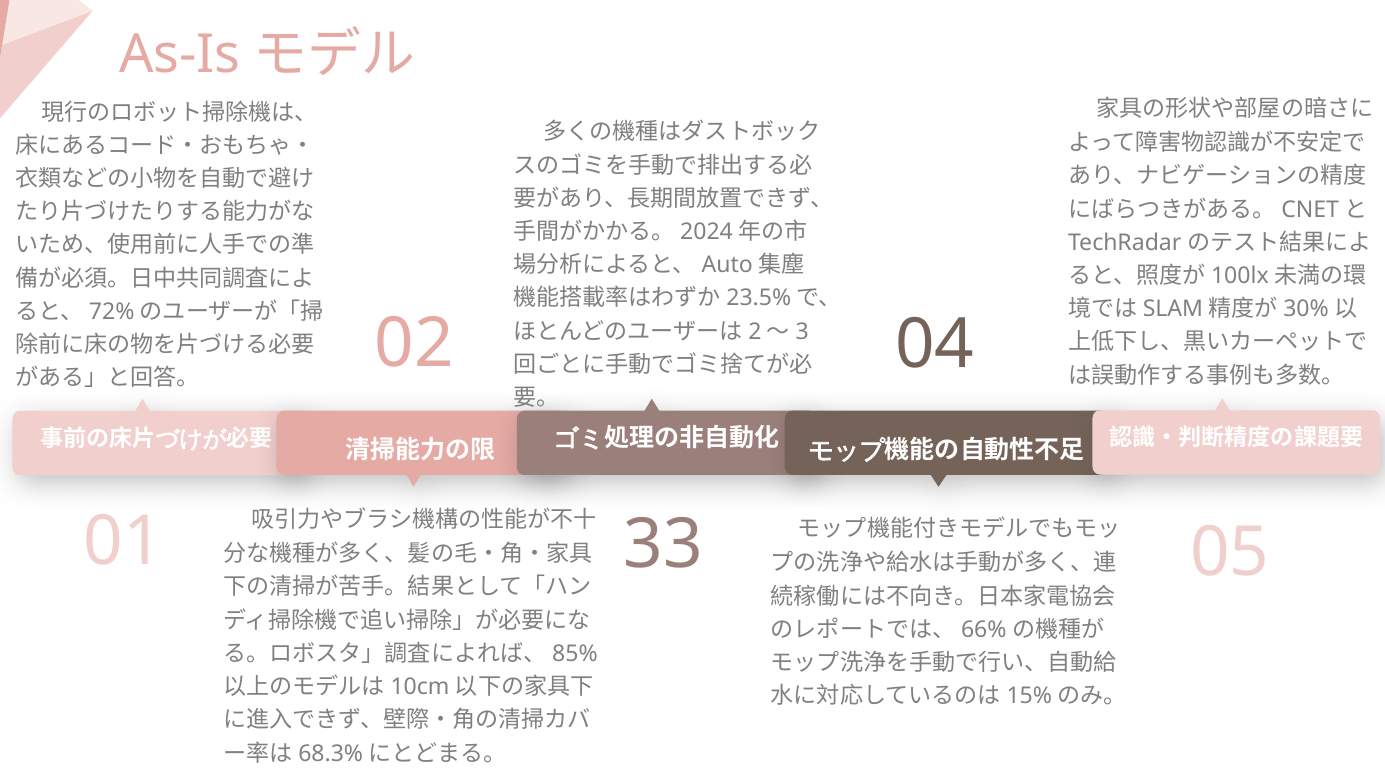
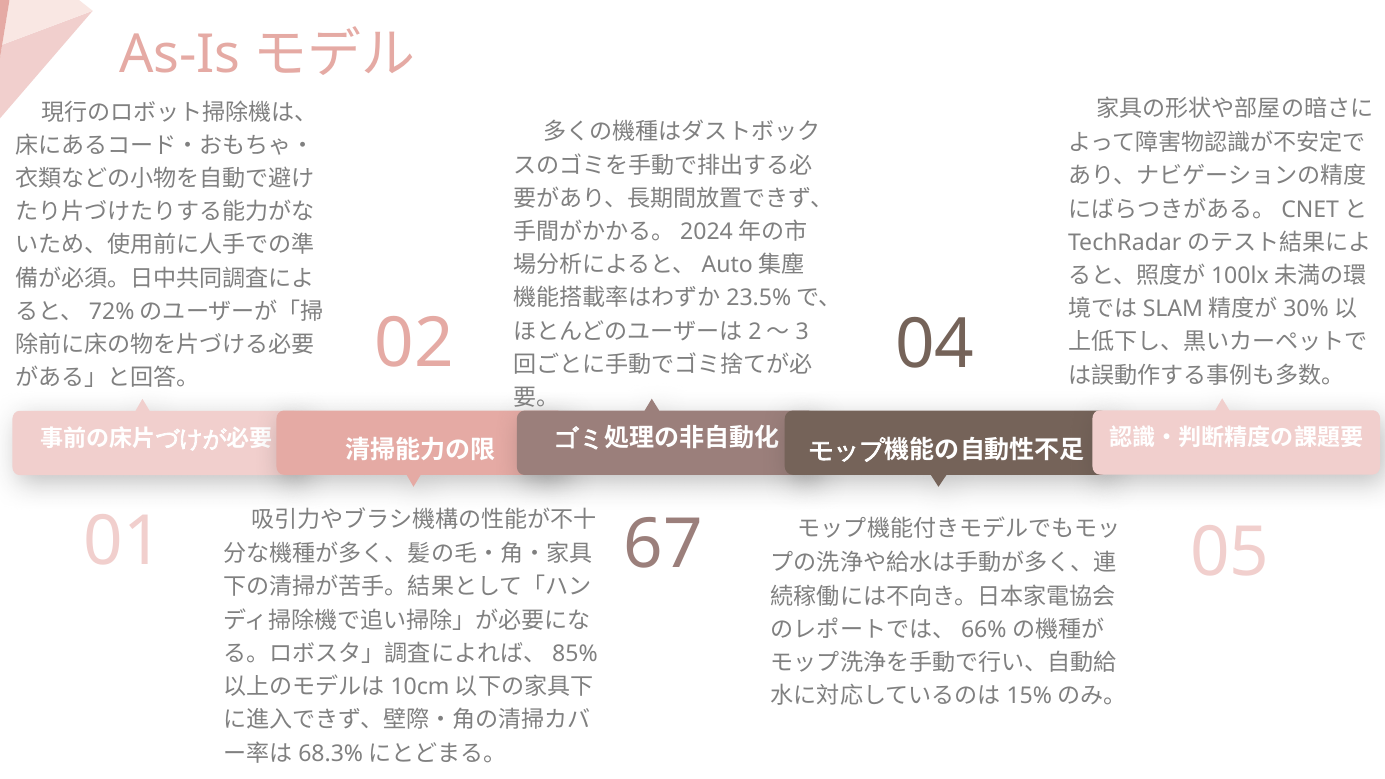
33: 33 -> 67 (663, 545)
